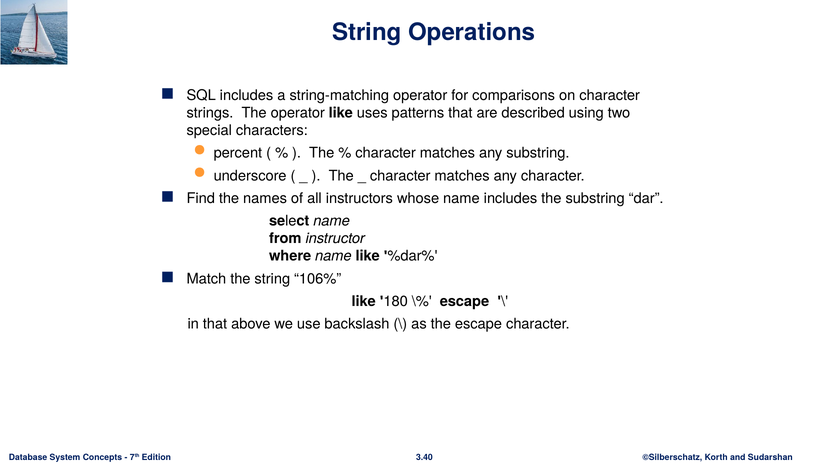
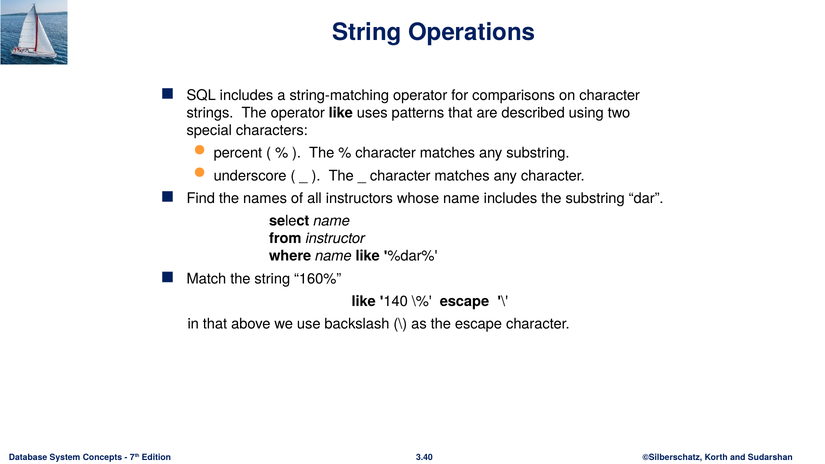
106%: 106% -> 160% (318, 279)
180: 180 -> 140 (396, 301)
